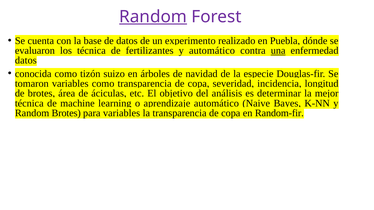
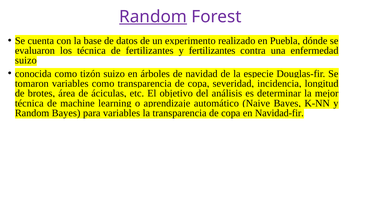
y automático: automático -> fertilizantes (212, 51)
una underline: present -> none (278, 51)
datos: datos -> suizo (26, 61)
Random Brotes: Brotes -> Bayes (66, 113)
Random-fir: Random-fir -> Navidad-fir (279, 113)
